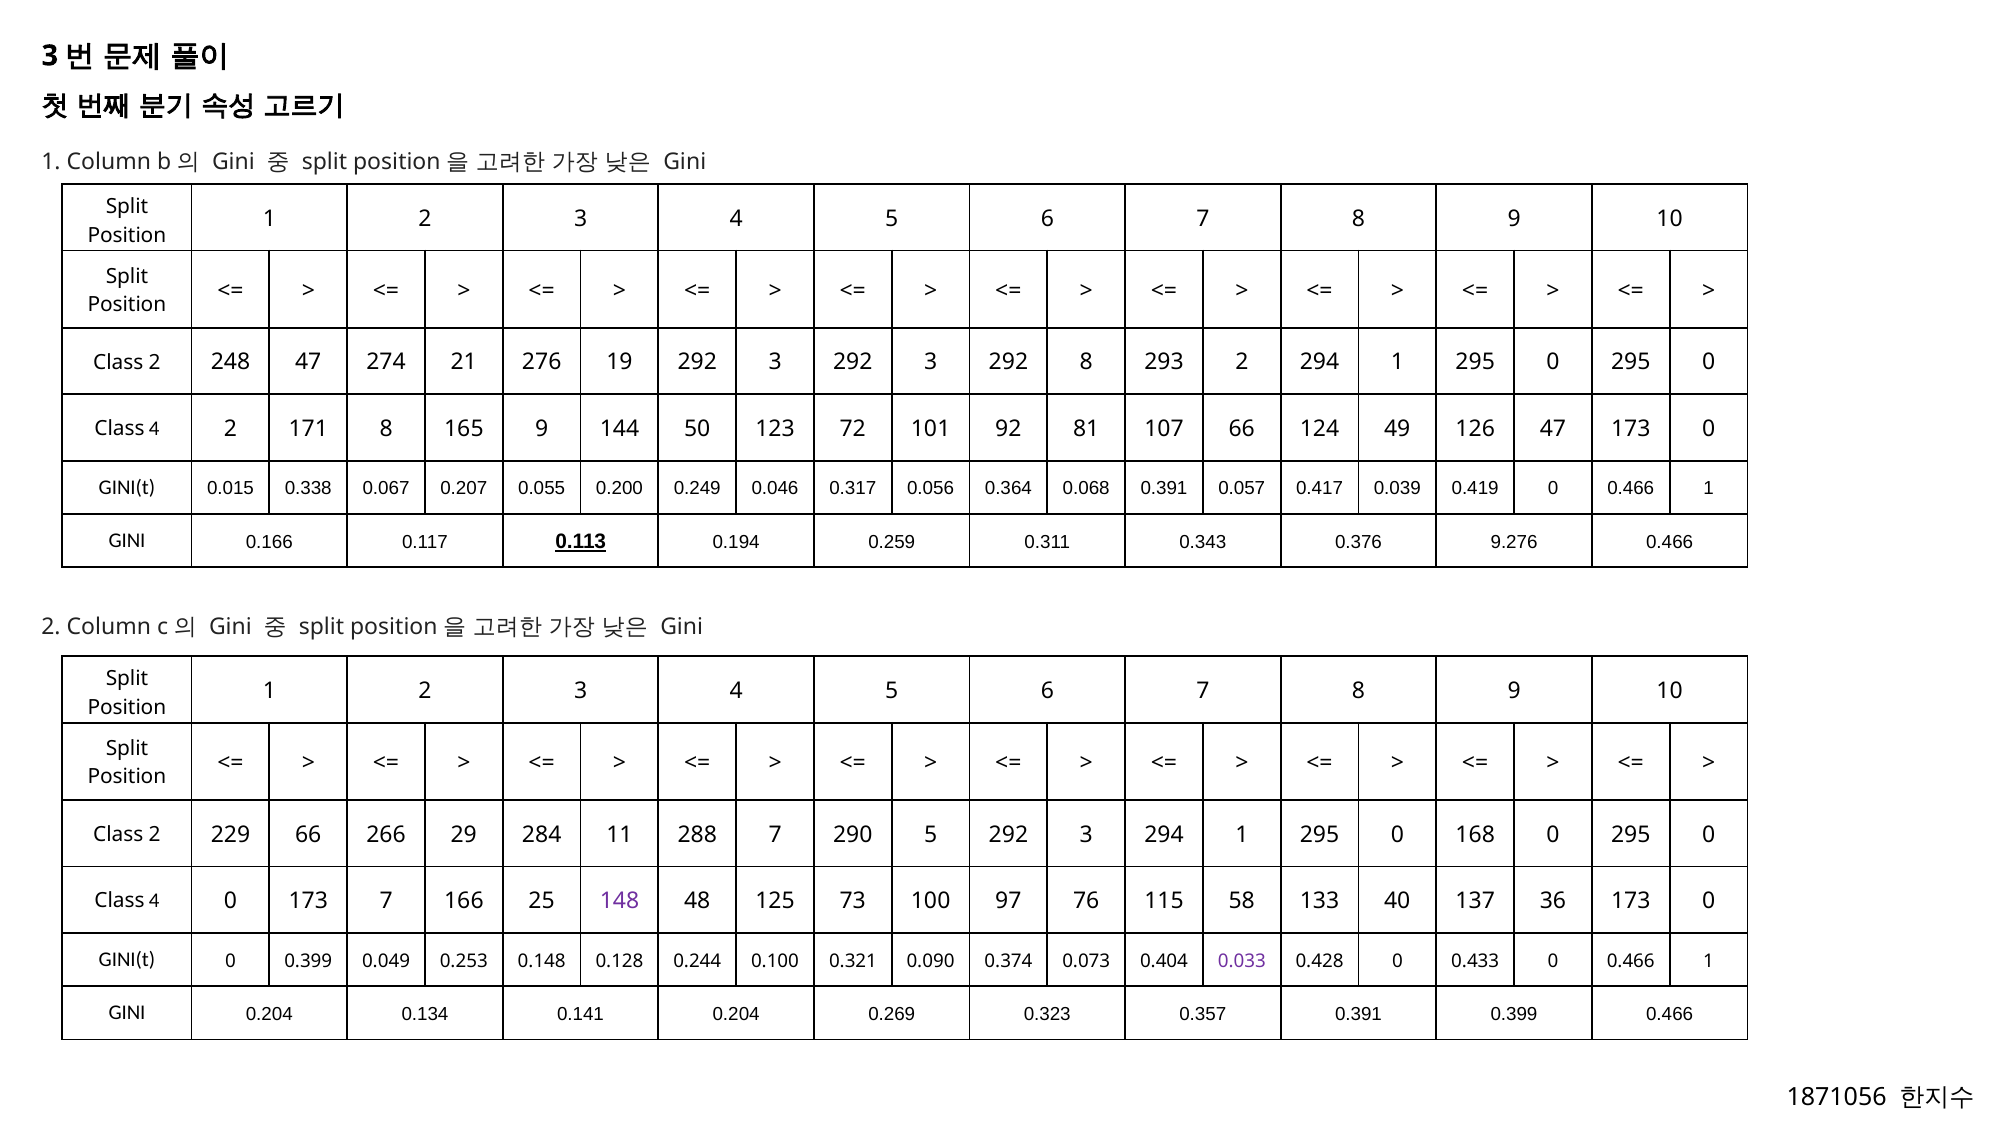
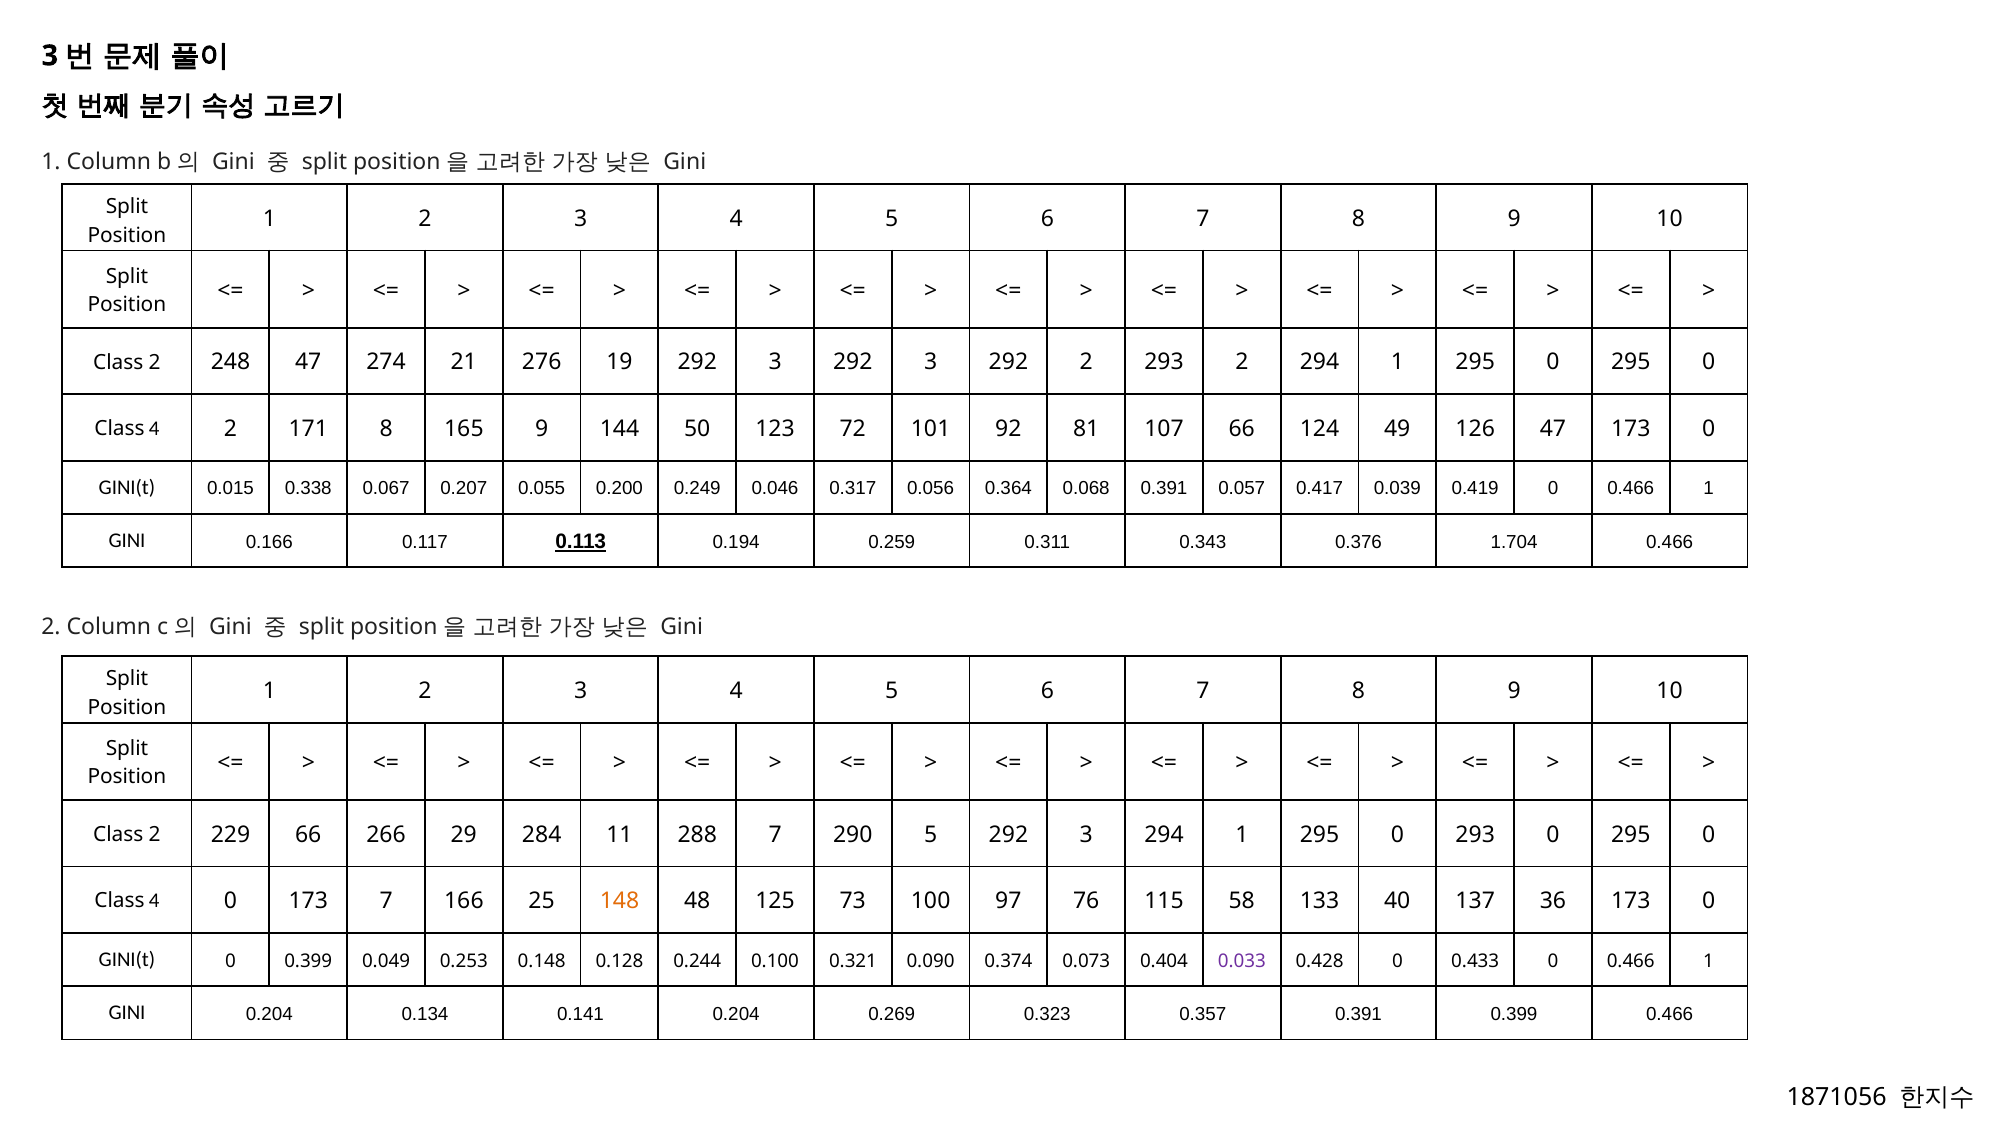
292 8: 8 -> 2 (1086, 362)
9.276: 9.276 -> 1.704 (1514, 542)
0 168: 168 -> 293 (1475, 834)
148 colour: purple -> orange (620, 901)
